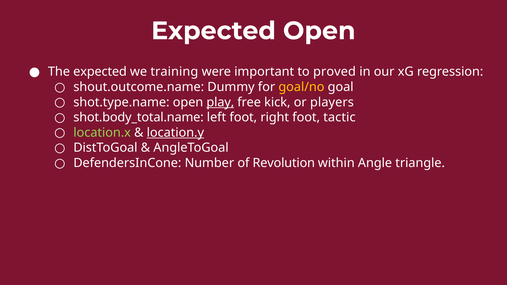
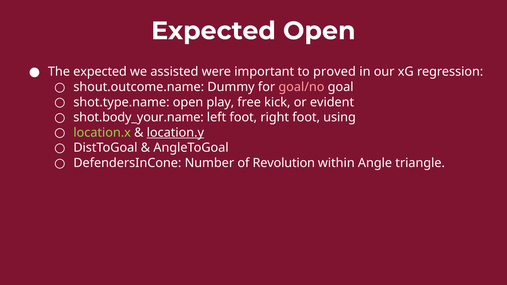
training: training -> assisted (174, 72)
goal/no colour: yellow -> pink (301, 87)
play underline: present -> none (220, 102)
players: players -> evident (332, 102)
shot.body_total.name: shot.body_total.name -> shot.body_your.name (138, 117)
tactic: tactic -> using (340, 117)
